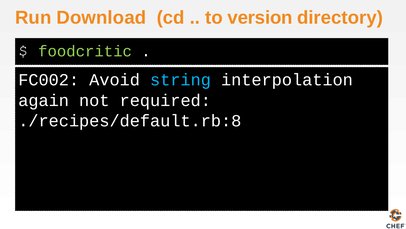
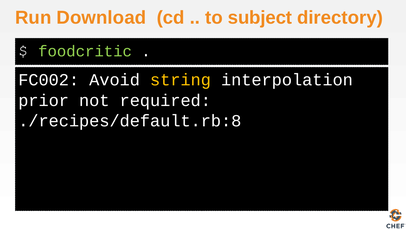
version: version -> subject (260, 18)
string colour: light blue -> yellow (180, 80)
again: again -> prior (44, 100)
